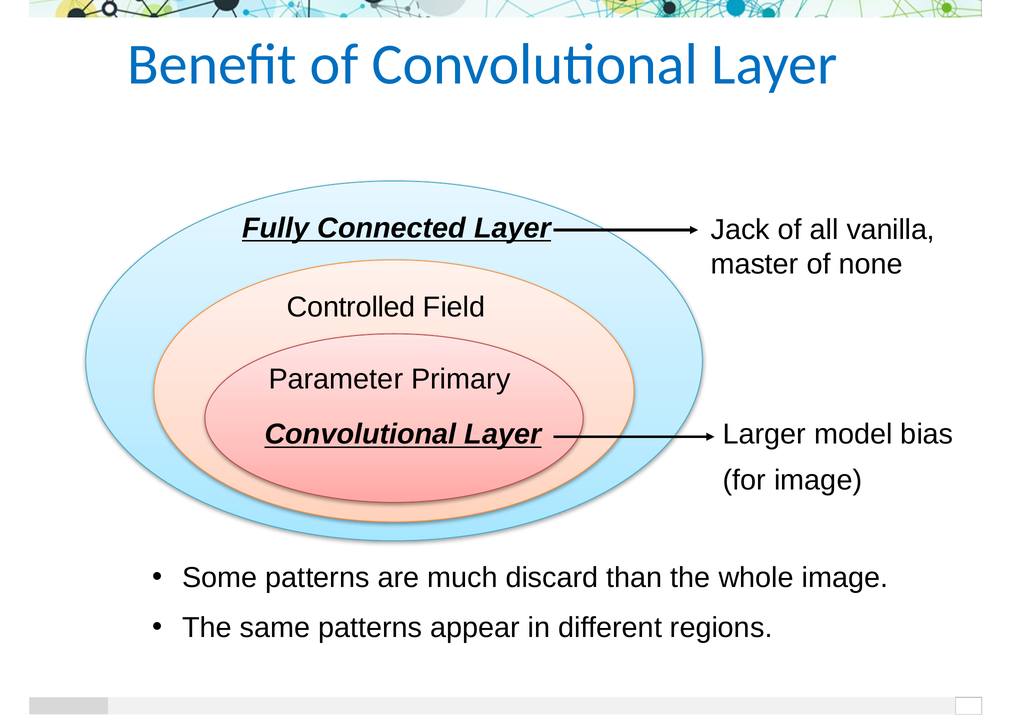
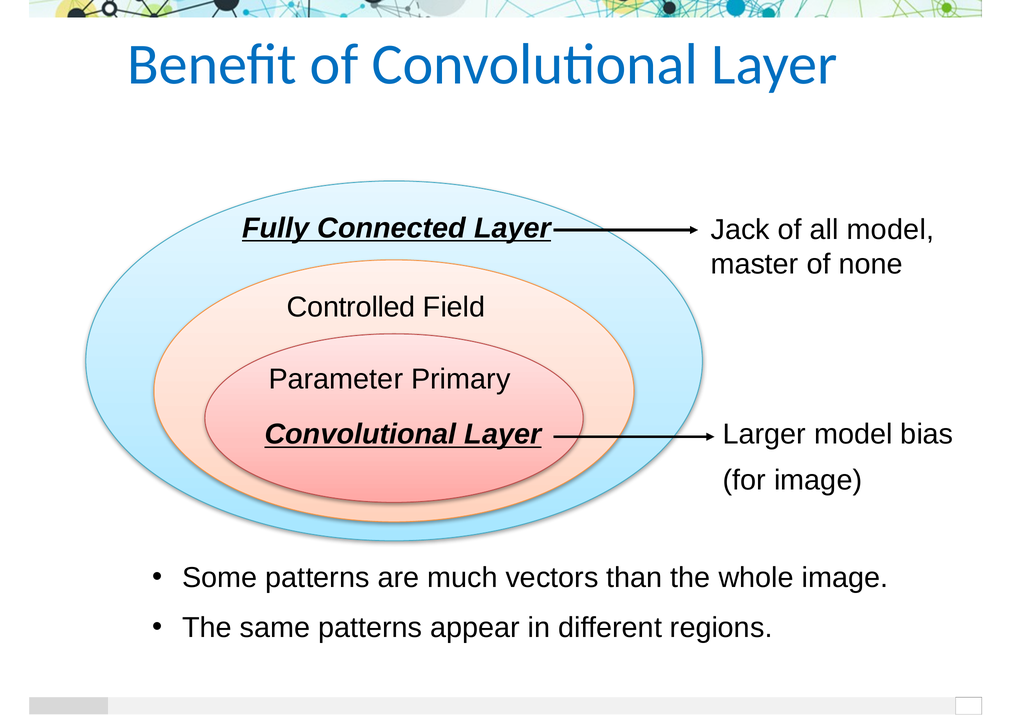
all vanilla: vanilla -> model (890, 230)
discard: discard -> vectors (552, 578)
